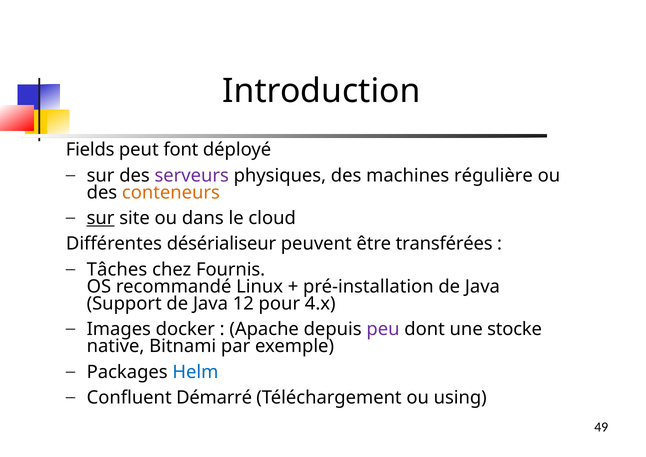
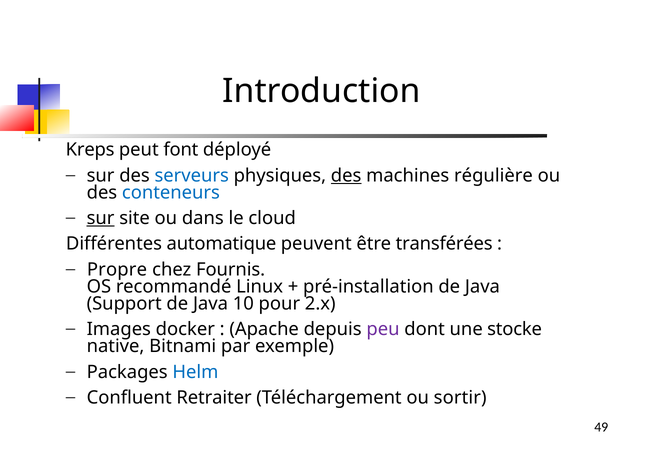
Fields: Fields -> Kreps (90, 150)
serveurs colour: purple -> blue (192, 175)
des underline: none -> present (346, 175)
conteneurs colour: orange -> blue (171, 192)
désérialiseur: désérialiseur -> automatique (221, 244)
Tâches: Tâches -> Propre (117, 269)
12: 12 -> 10 (243, 303)
4.x: 4.x -> 2.x (320, 303)
Démarré: Démarré -> Retraiter (214, 397)
using: using -> sortir (460, 397)
